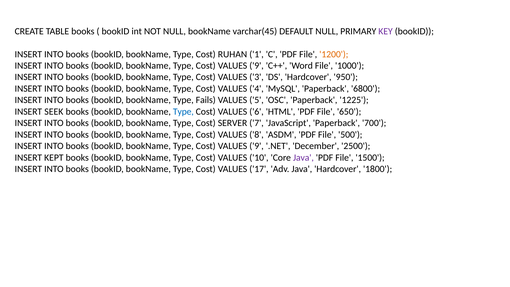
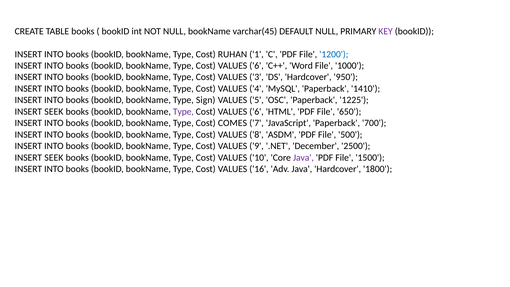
1200 colour: orange -> blue (334, 54)
9: 9 -> 6 (257, 66)
6800: 6800 -> 1410 (366, 89)
Fails: Fails -> Sign (206, 100)
Type colour: blue -> purple (183, 112)
SERVER: SERVER -> COMES (232, 123)
KEPT: KEPT -> SEEK (54, 157)
17: 17 -> 16 (259, 169)
